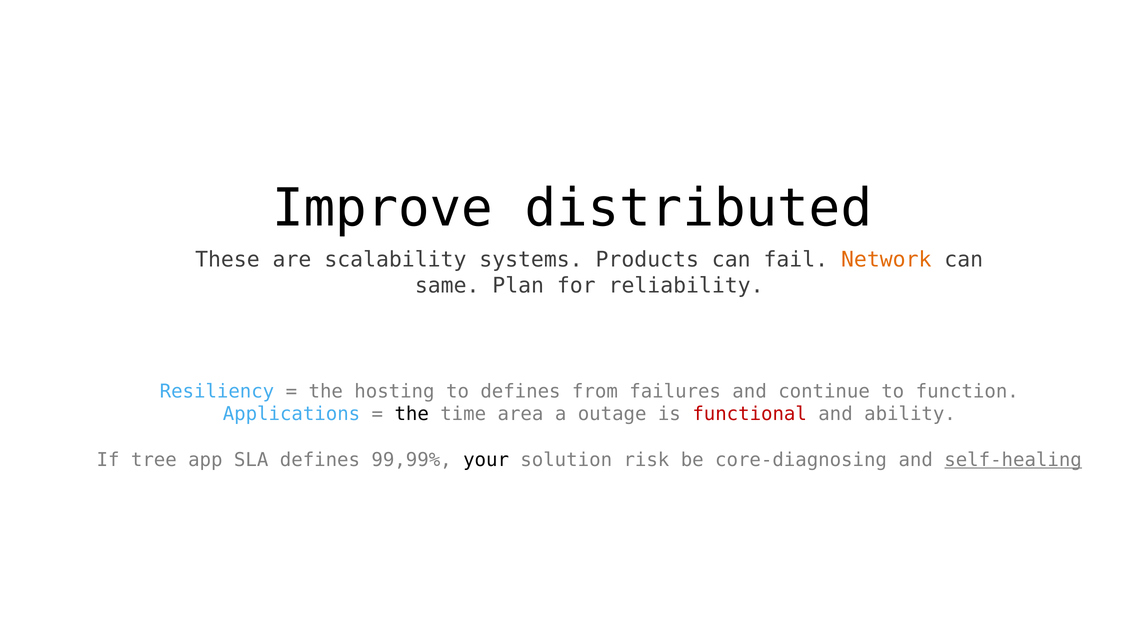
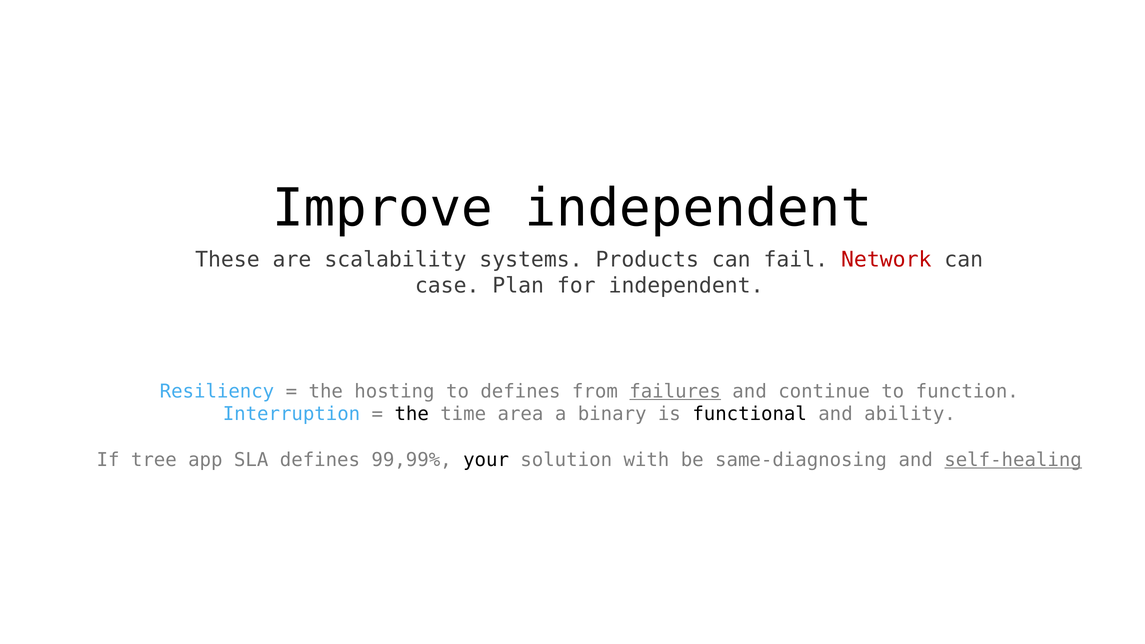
Improve distributed: distributed -> independent (698, 208)
Network colour: orange -> red (886, 260)
same: same -> case (447, 286)
for reliability: reliability -> independent (686, 286)
failures underline: none -> present (675, 391)
Applications: Applications -> Interruption (291, 414)
outage: outage -> binary (612, 414)
functional colour: red -> black (750, 414)
risk: risk -> with (646, 460)
core-diagnosing: core-diagnosing -> same-diagnosing (801, 460)
